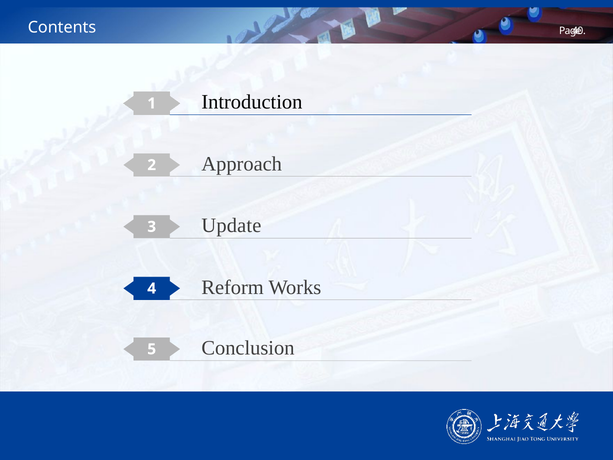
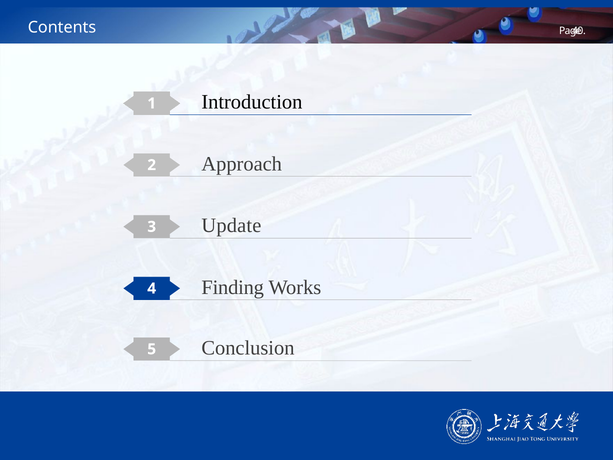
Reform: Reform -> Finding (233, 287)
